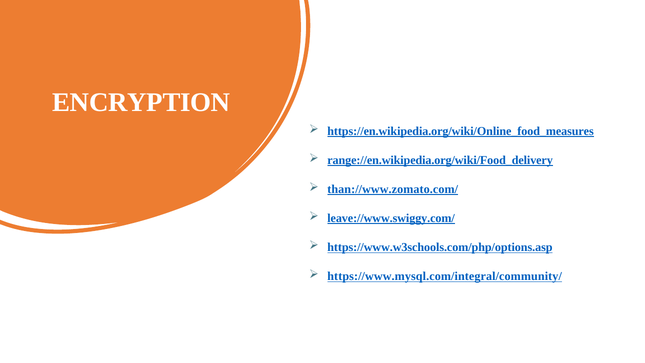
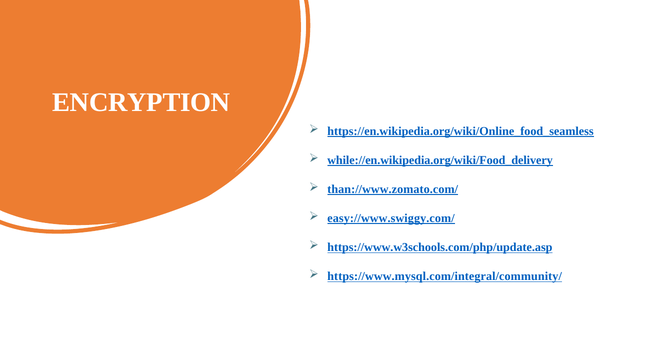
https://en.wikipedia.org/wiki/Online_food_measures: https://en.wikipedia.org/wiki/Online_food_measures -> https://en.wikipedia.org/wiki/Online_food_seamless (460, 131)
range://en.wikipedia.org/wiki/Food_delivery: range://en.wikipedia.org/wiki/Food_delivery -> while://en.wikipedia.org/wiki/Food_delivery (440, 160)
leave://www.swiggy.com/: leave://www.swiggy.com/ -> easy://www.swiggy.com/ (391, 218)
https://www.w3schools.com/php/options.asp: https://www.w3schools.com/php/options.asp -> https://www.w3schools.com/php/update.asp (440, 247)
